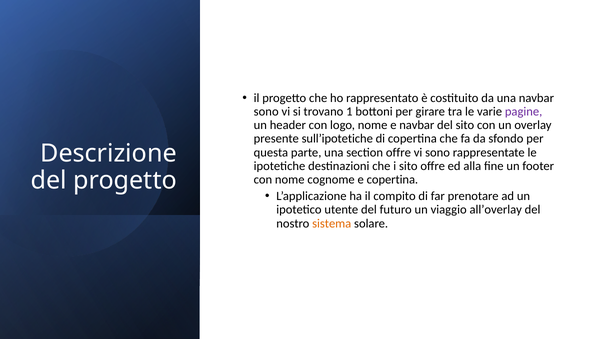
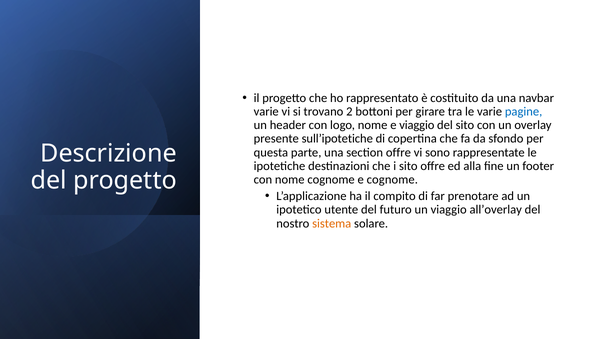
sono: sono -> varie (266, 112)
1: 1 -> 2 (349, 112)
pagine colour: purple -> blue (524, 112)
e navbar: navbar -> viaggio (417, 125)
e copertina: copertina -> cognome (392, 180)
